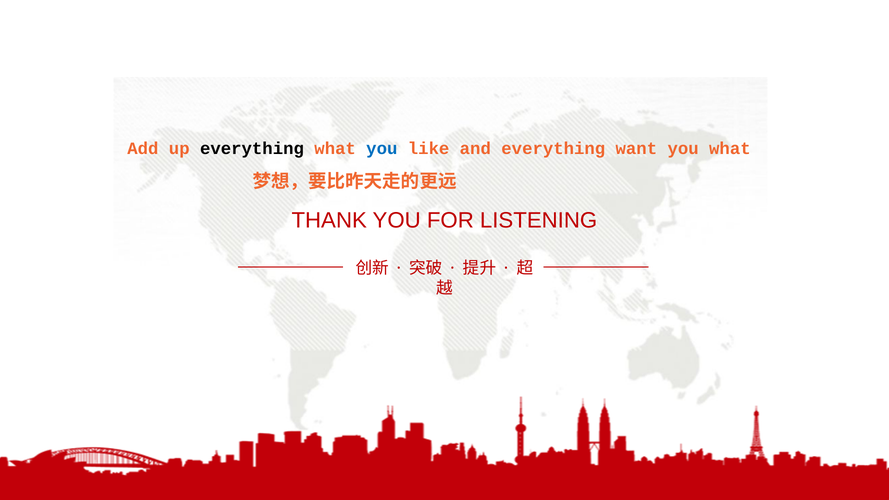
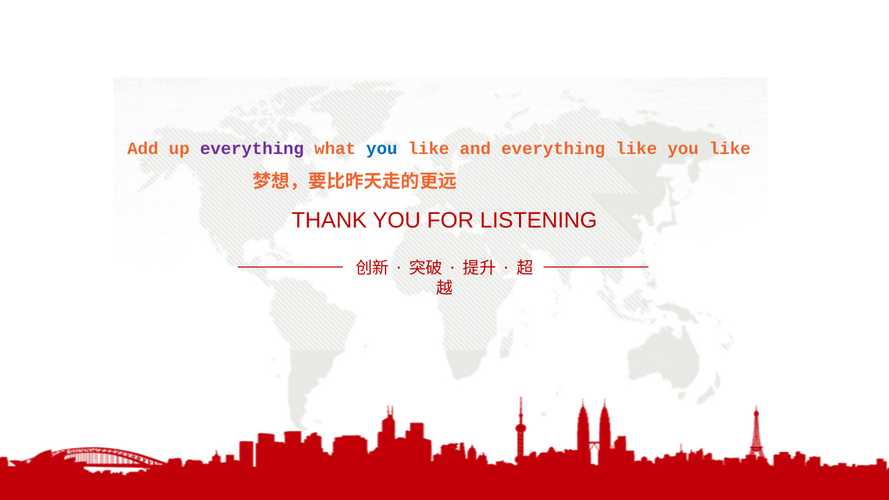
everything colour: black -> purple (252, 149)
everything want: want -> like (636, 149)
what: what -> like (730, 149)
